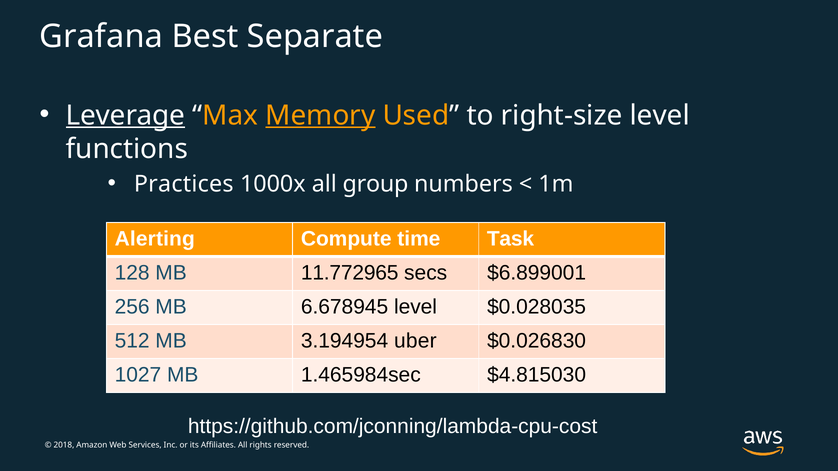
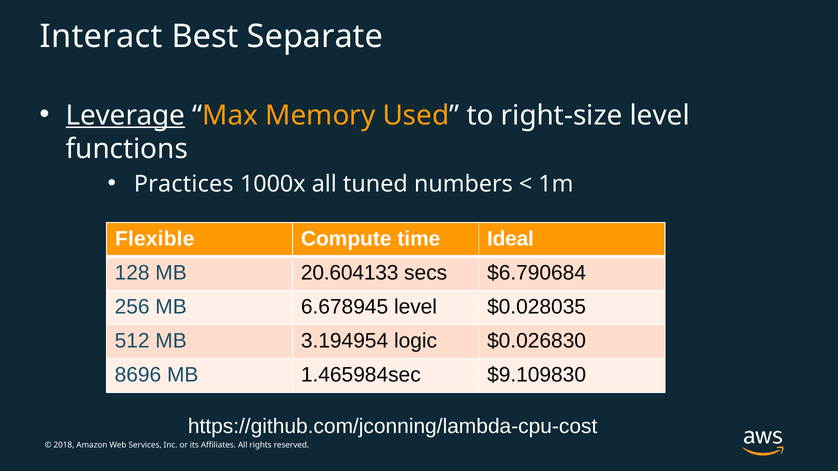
Grafana: Grafana -> Interact (101, 37)
Memory underline: present -> none (320, 115)
group: group -> tuned (375, 184)
Alerting: Alerting -> Flexible (155, 239)
Task: Task -> Ideal (510, 239)
11.772965: 11.772965 -> 20.604133 (350, 273)
$6.899001: $6.899001 -> $6.790684 (537, 273)
uber: uber -> logic (416, 341)
1027: 1027 -> 8696 (138, 375)
$4.815030: $4.815030 -> $9.109830 (537, 375)
